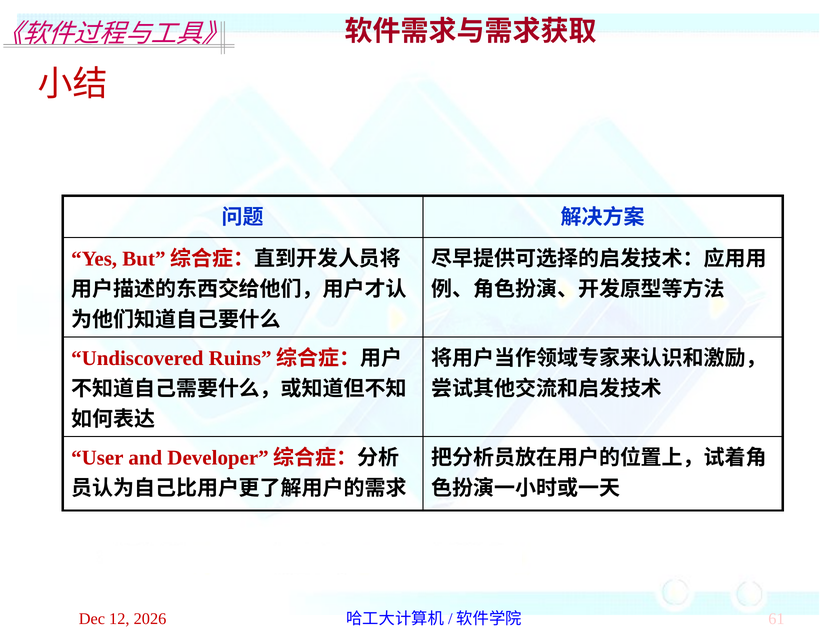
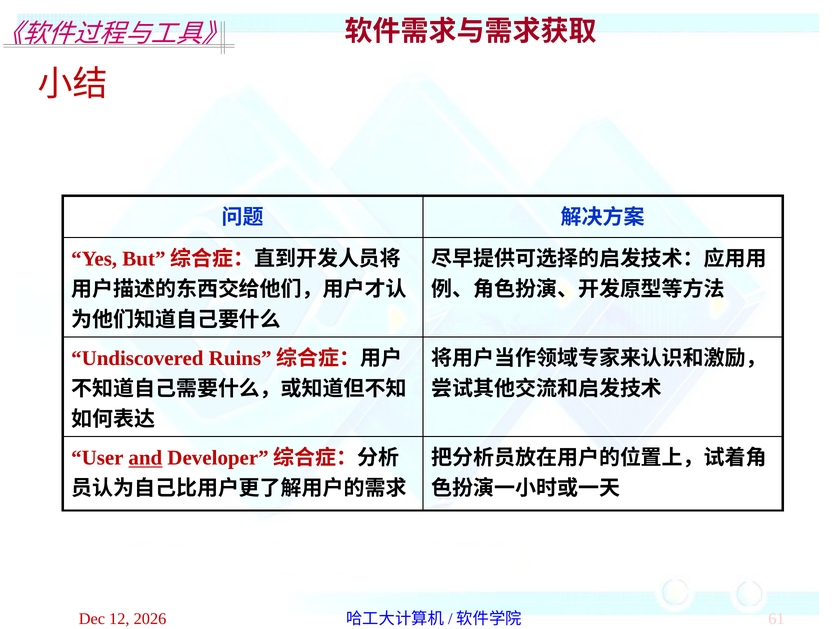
and underline: none -> present (145, 458)
